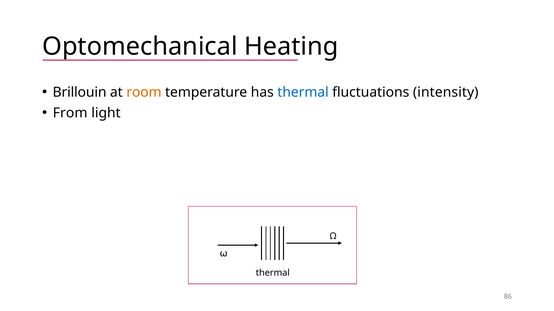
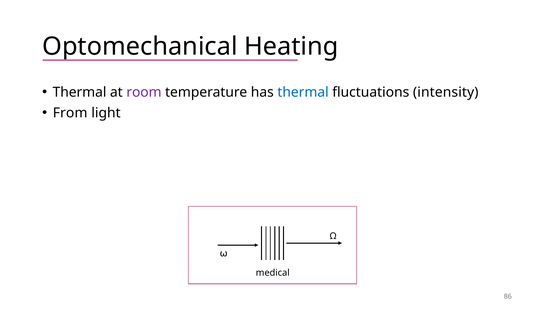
Brillouin: Brillouin -> Thermal (80, 92)
room colour: orange -> purple (144, 92)
thermal: thermal -> medical (273, 273)
